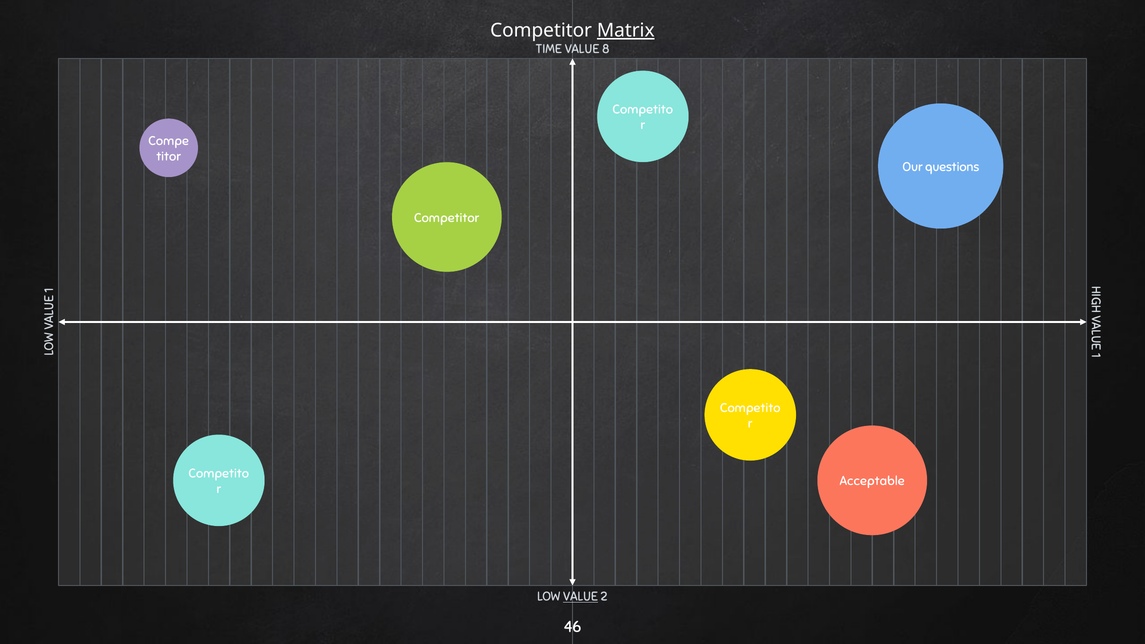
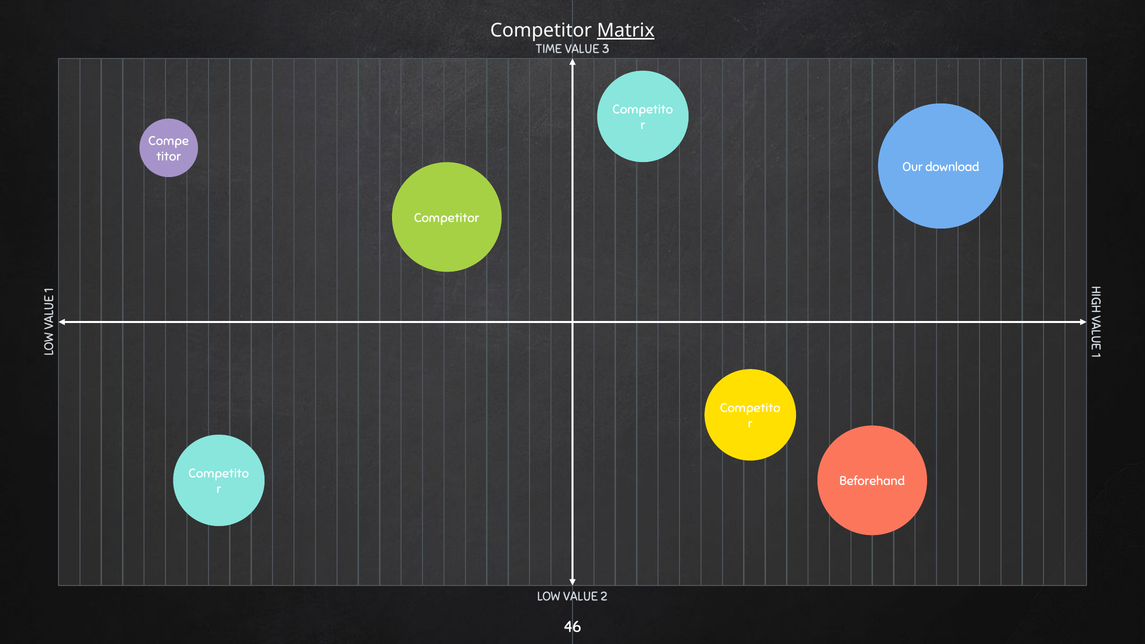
8: 8 -> 3 (606, 49)
questions: questions -> download (952, 167)
Acceptable: Acceptable -> Beforehand (872, 481)
VALUE underline: present -> none (581, 597)
